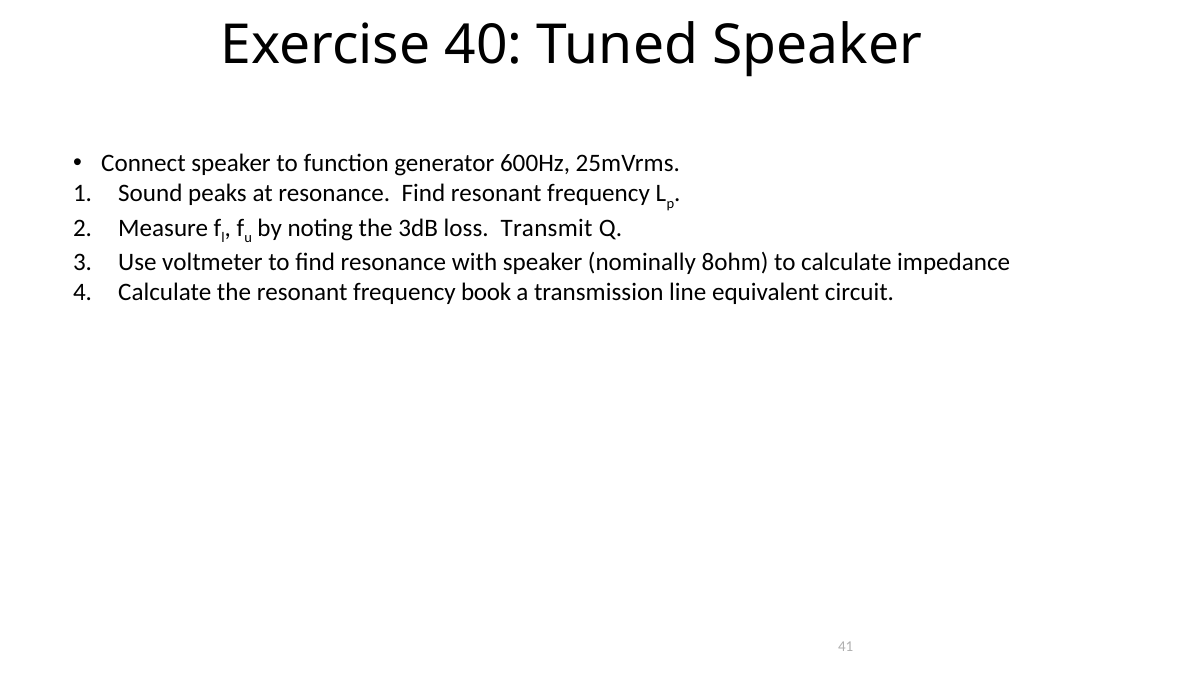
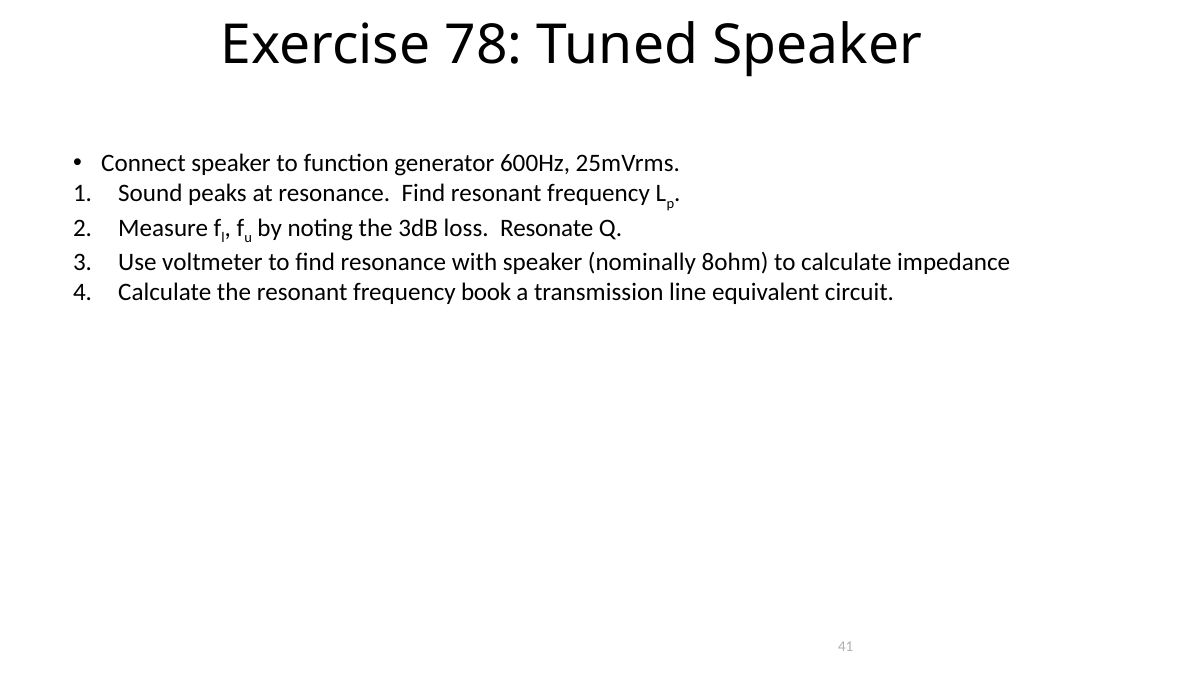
40: 40 -> 78 (484, 45)
Transmit: Transmit -> Resonate (547, 228)
